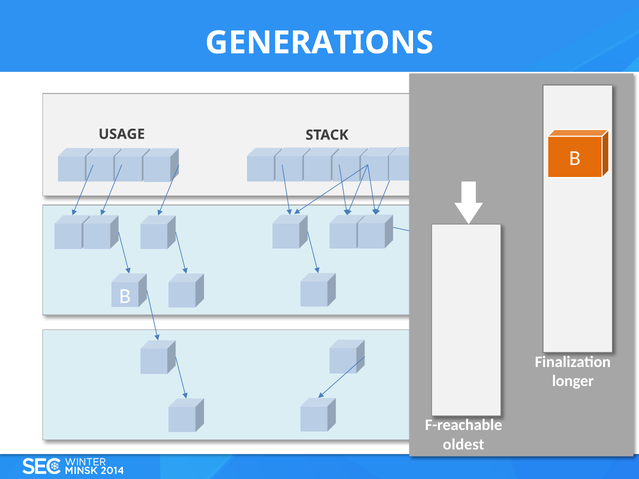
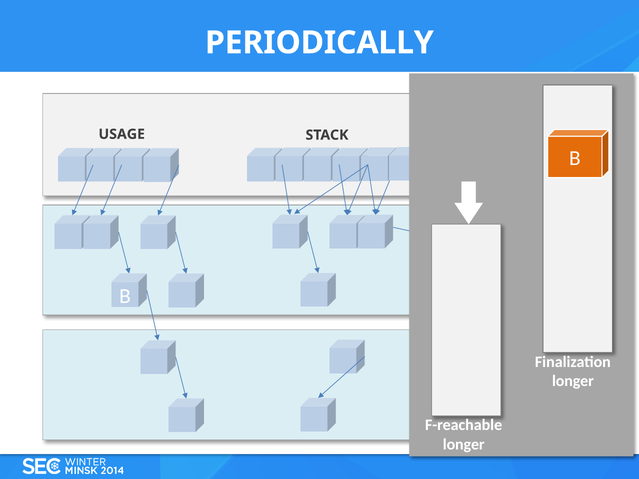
GENERATIONS: GENERATIONS -> PERIODICALLY (319, 43)
oldest: oldest -> longer (464, 444)
